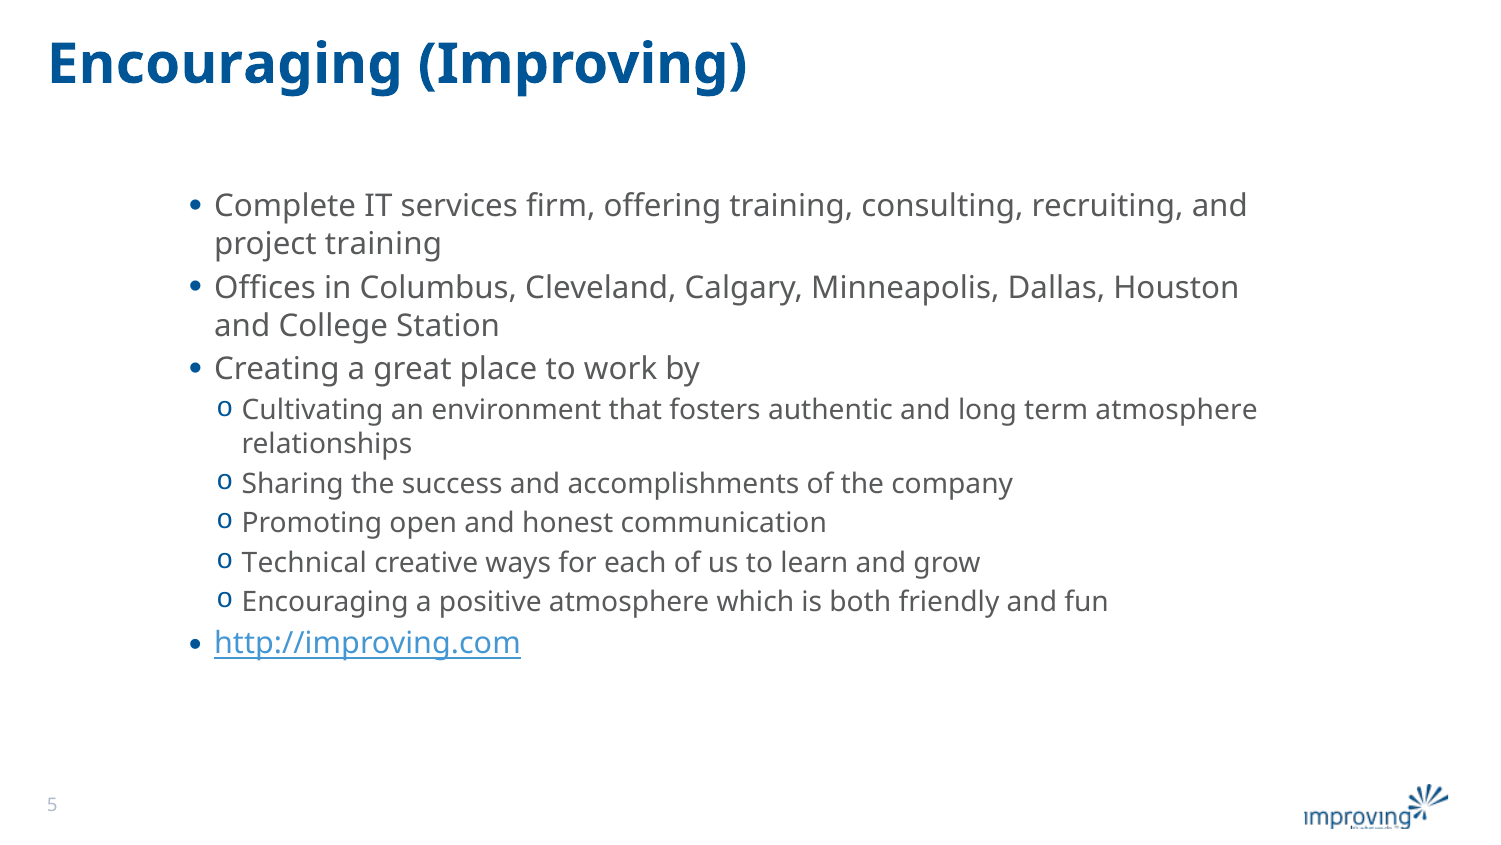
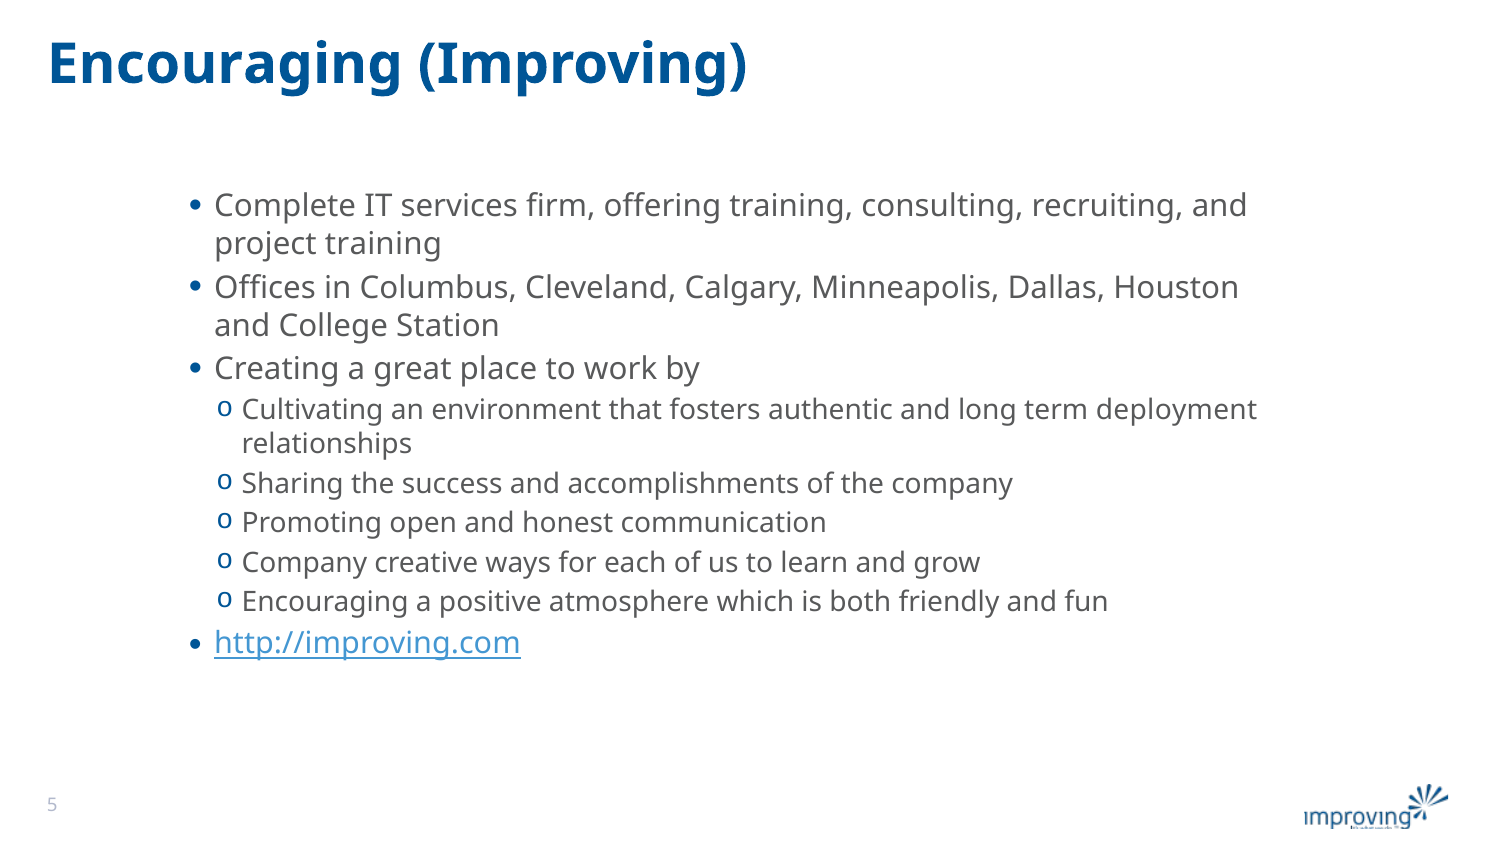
term atmosphere: atmosphere -> deployment (1177, 410)
Technical: Technical -> Company (304, 562)
